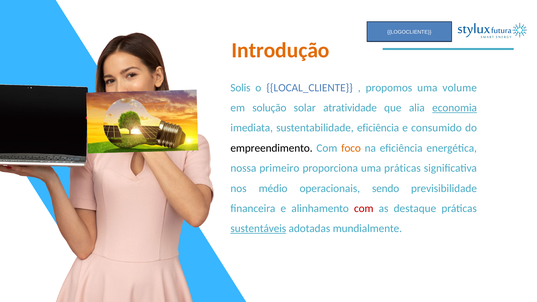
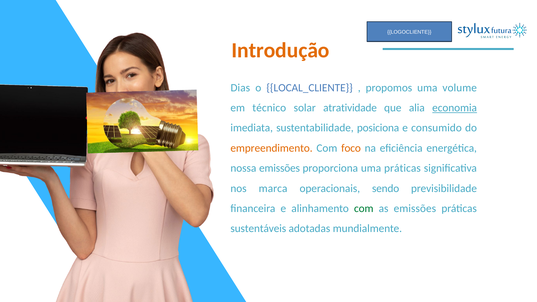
Solis: Solis -> Dias (240, 88)
solução: solução -> técnico (269, 108)
sustentabilidade eficiência: eficiência -> posiciona (378, 128)
empreendimento colour: black -> orange (272, 148)
nossa primeiro: primeiro -> emissões (280, 168)
médio: médio -> marca (273, 188)
com colour: red -> green (364, 208)
as destaque: destaque -> emissões (415, 208)
sustentáveis underline: present -> none (258, 229)
